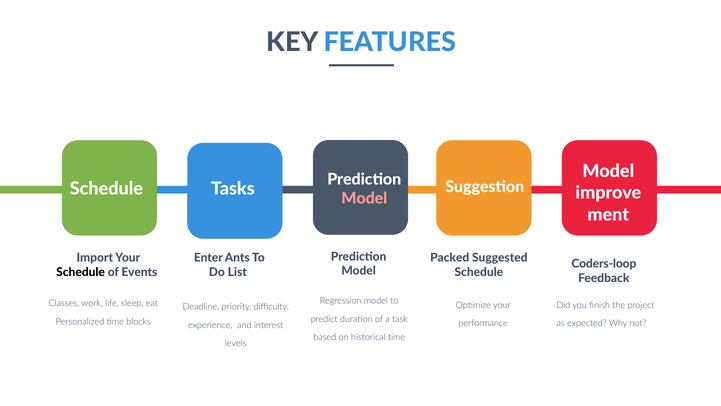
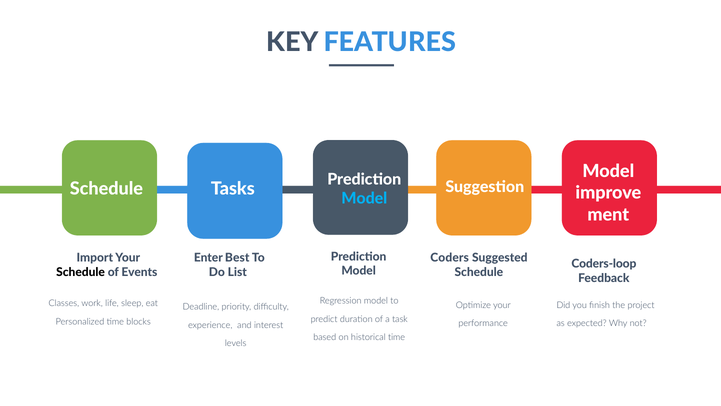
Model colour: pink -> light blue (364, 198)
Ants: Ants -> Best (237, 258)
Packed: Packed -> Coders (450, 258)
